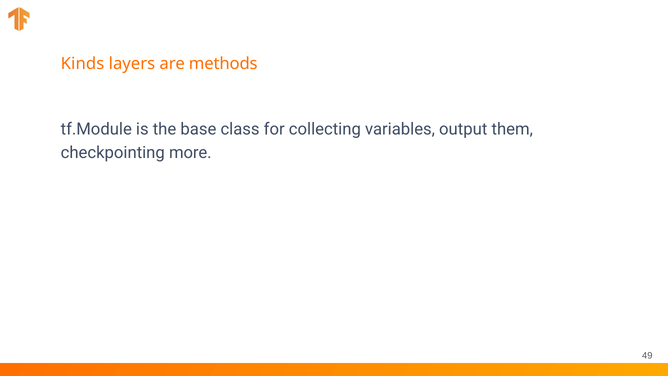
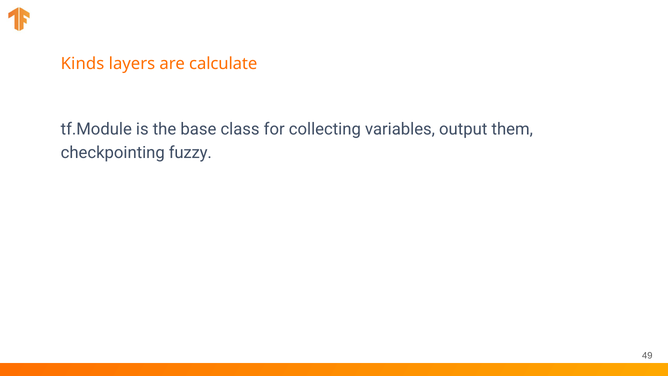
methods: methods -> calculate (223, 64)
more: more -> fuzzy (190, 152)
